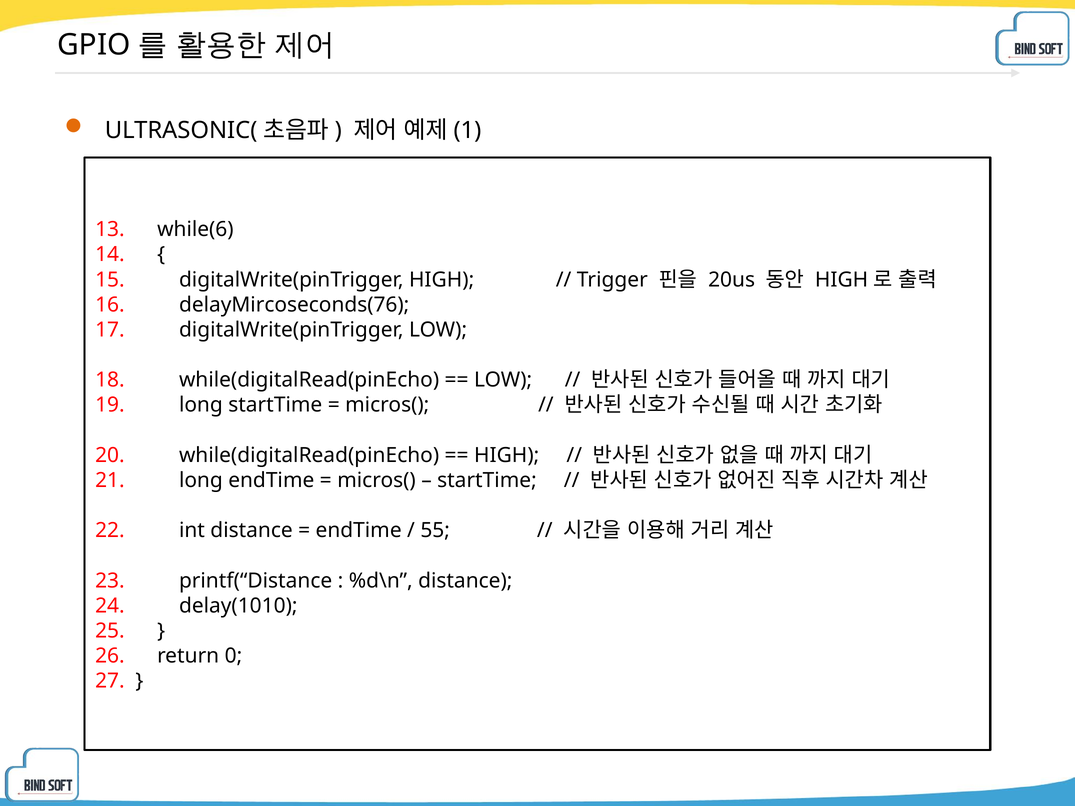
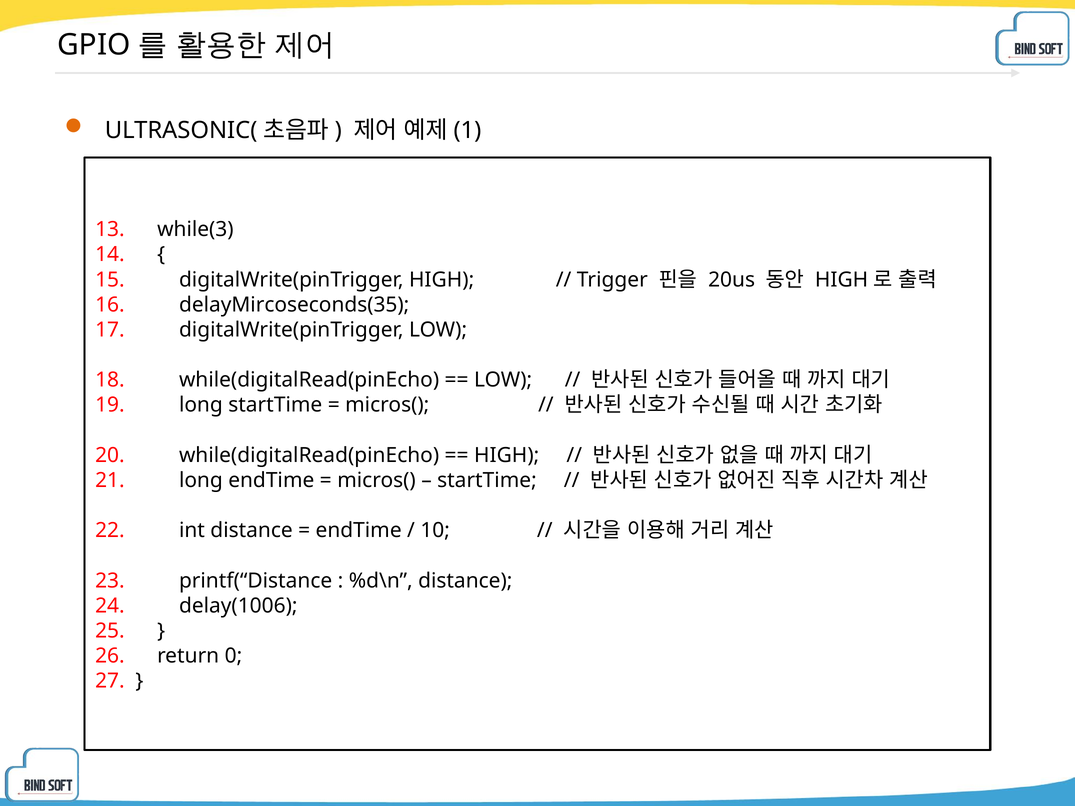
while(6: while(6 -> while(3 (195, 230)
delayMircoseconds(76: delayMircoseconds(76 -> delayMircoseconds(35 (294, 305)
55: 55 -> 10 (435, 531)
delay(1010: delay(1010 -> delay(1006 (238, 606)
